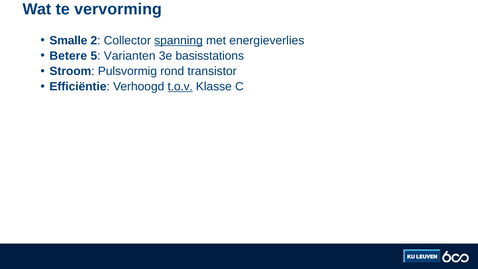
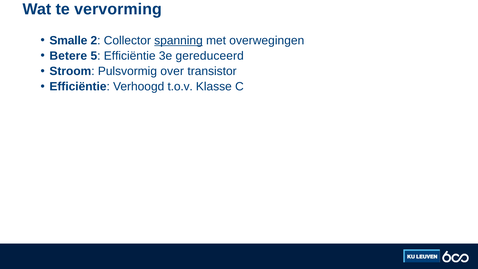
energieverlies: energieverlies -> overwegingen (267, 40)
5 Varianten: Varianten -> Efficiëntie (130, 56)
basisstations: basisstations -> gereduceerd (210, 56)
rond: rond -> over (172, 71)
t.o.v underline: present -> none (180, 87)
